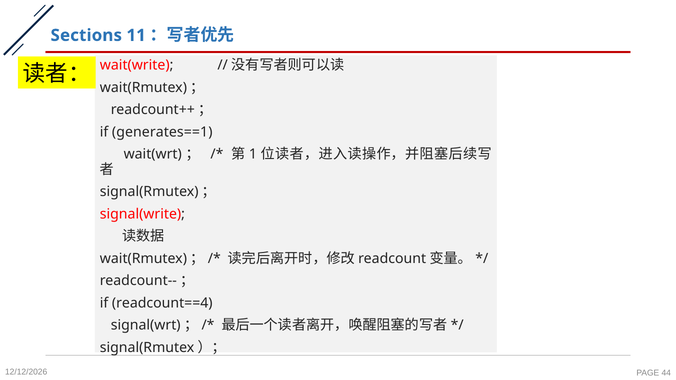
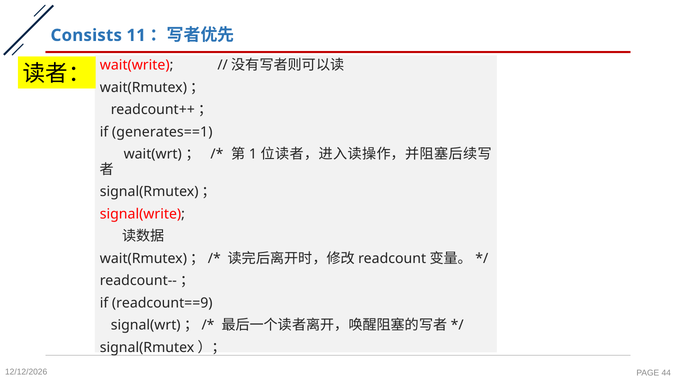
Sections: Sections -> Consists (86, 35)
readcount==4: readcount==4 -> readcount==9 (162, 303)
